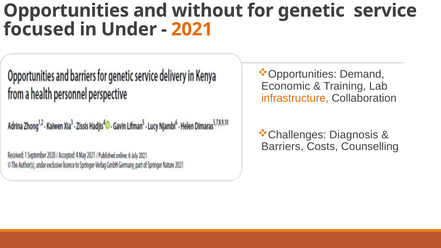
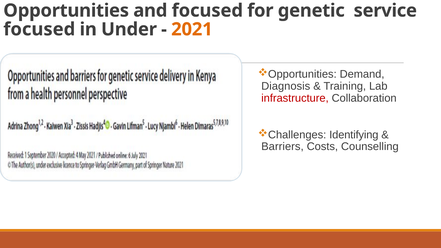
and without: without -> focused (207, 11)
Economic: Economic -> Diagnosis (286, 86)
infrastructure colour: orange -> red (295, 98)
Diagnosis: Diagnosis -> Identifying (354, 135)
